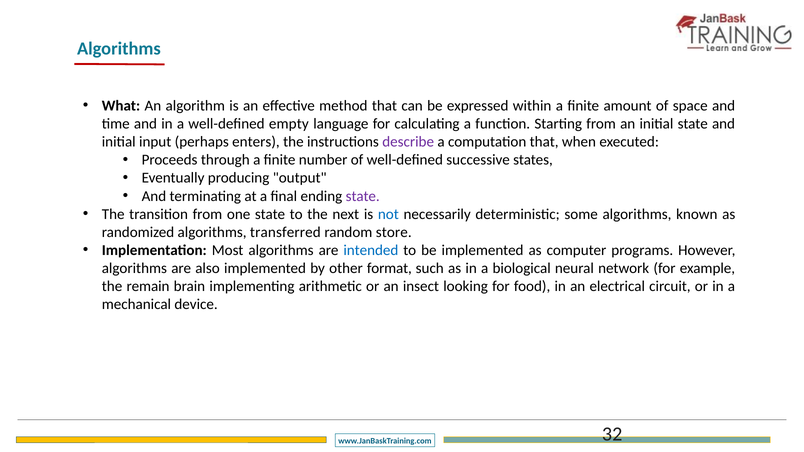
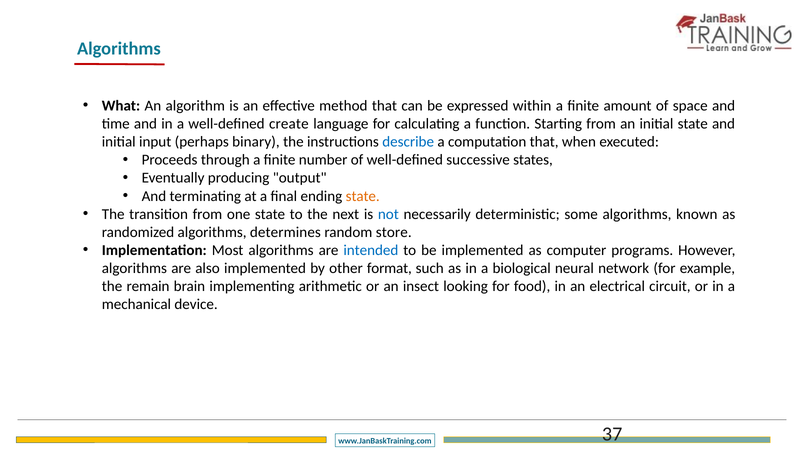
empty: empty -> create (289, 124)
enters: enters -> binary (256, 142)
describe colour: purple -> blue (408, 142)
state colour: purple -> orange (363, 196)
transferred: transferred -> determines (285, 232)
32: 32 -> 37 (612, 434)
